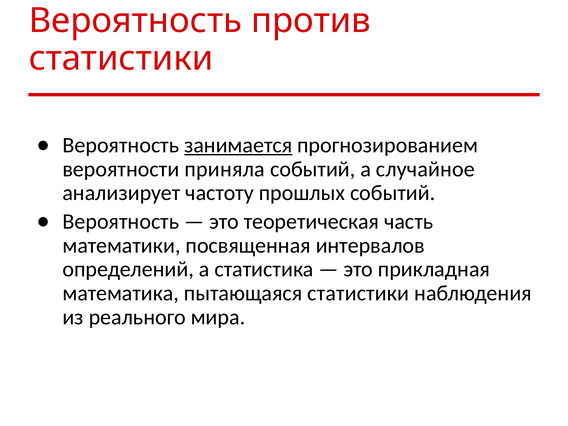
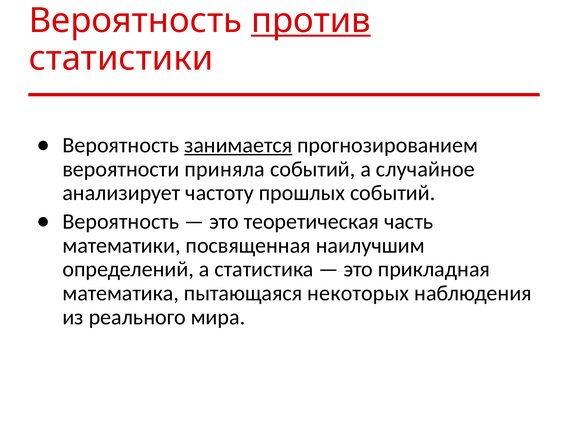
против underline: none -> present (311, 21)
интервалов: интервалов -> наилучшим (370, 245)
пытающаяся статистики: статистики -> некоторых (358, 293)
